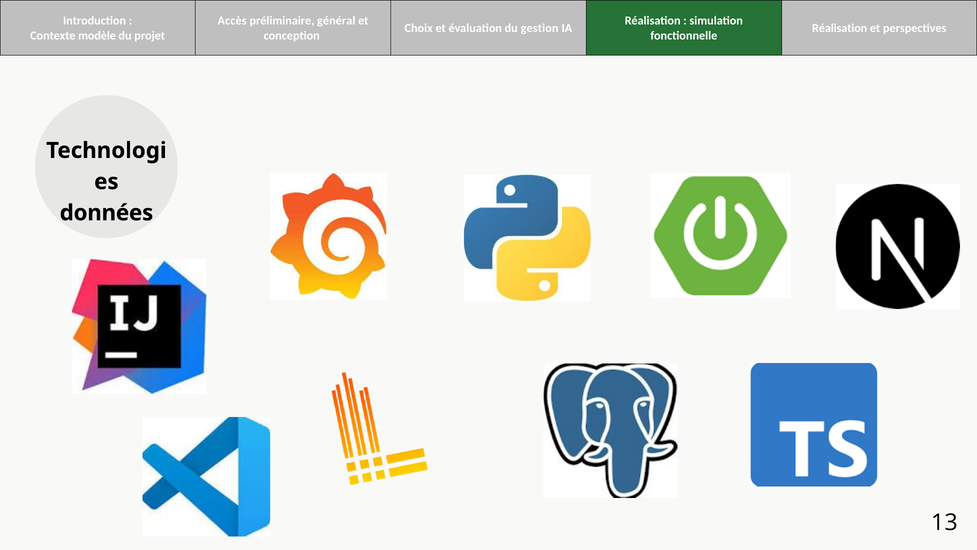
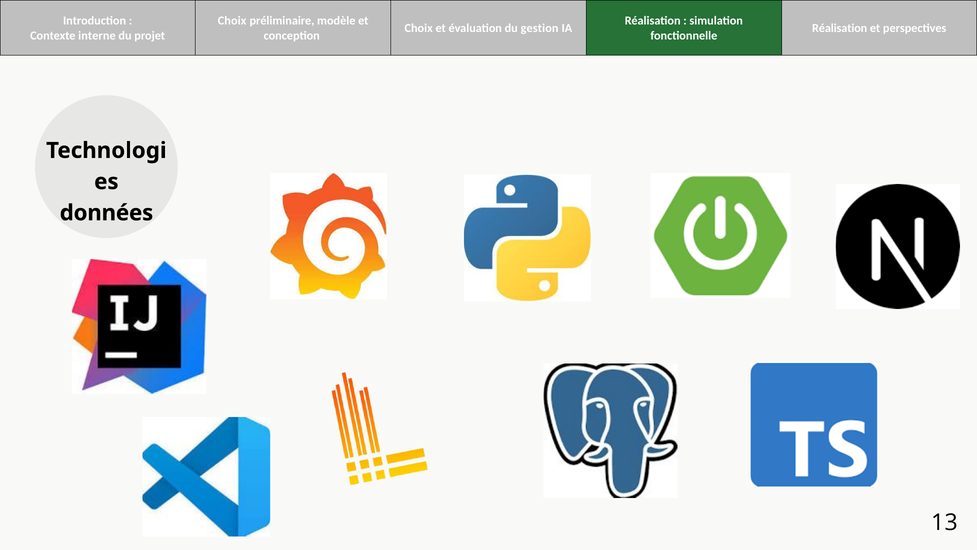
Accès: Accès -> Choix (232, 21)
général: général -> modèle (336, 21)
modèle: modèle -> interne (97, 36)
